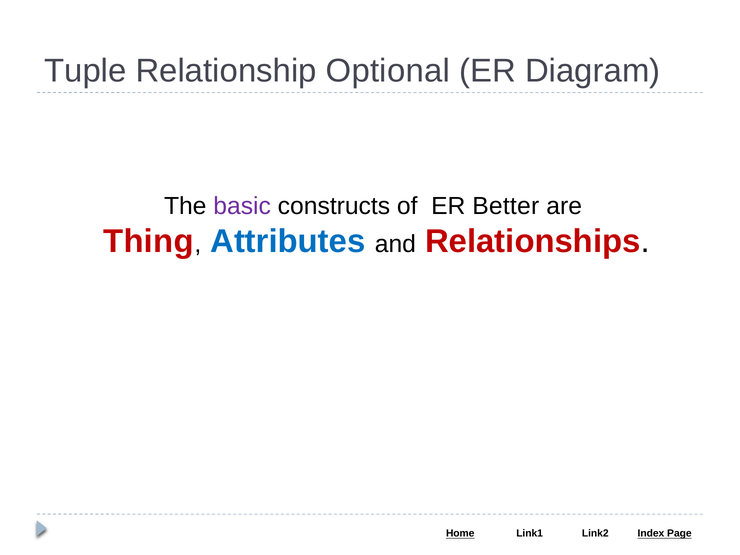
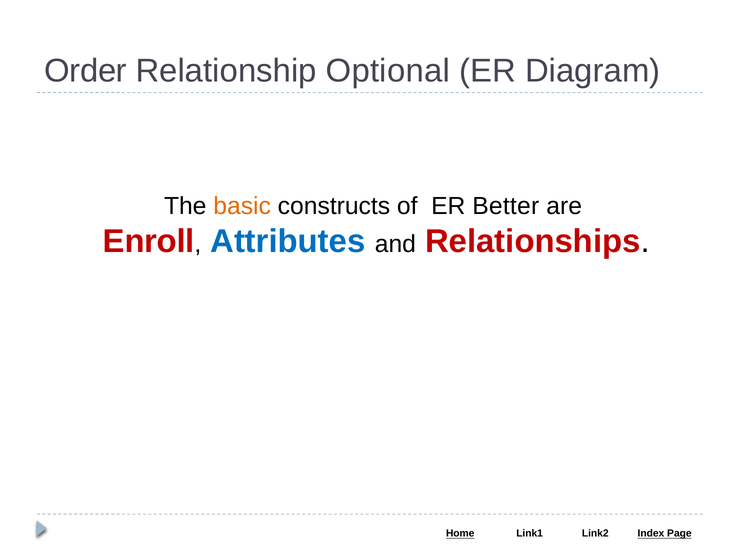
Tuple: Tuple -> Order (86, 71)
basic colour: purple -> orange (242, 206)
Thing: Thing -> Enroll (149, 241)
